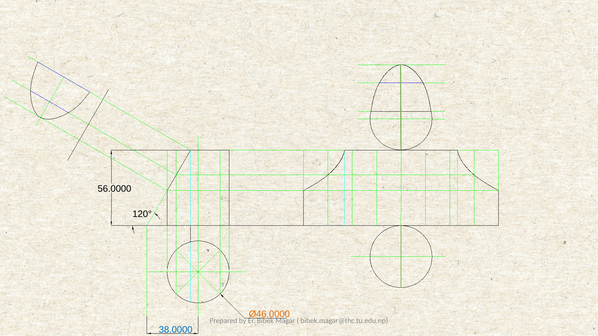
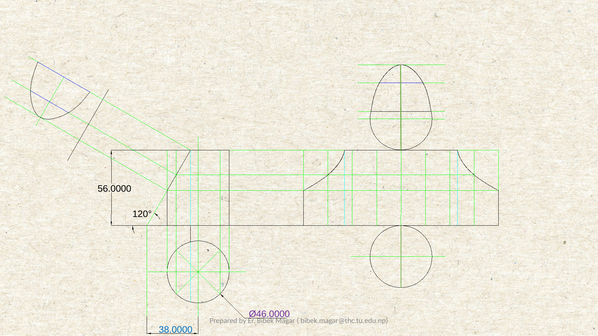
Ø46.0000 colour: orange -> purple (269, 314)
